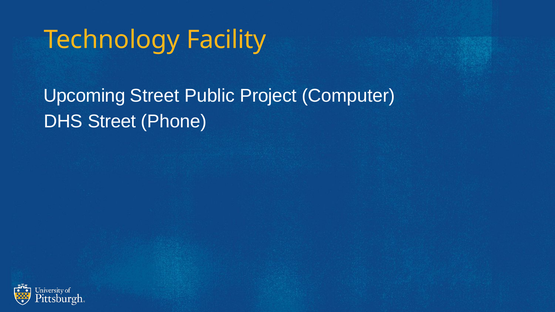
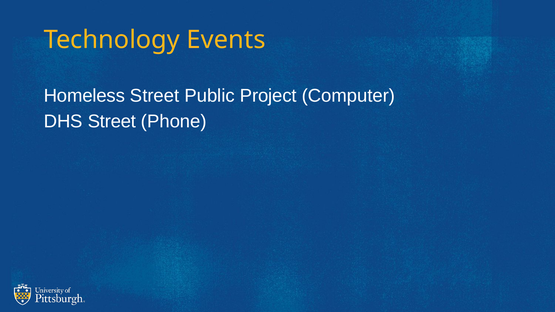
Facility: Facility -> Events (226, 40)
Upcoming: Upcoming -> Homeless (84, 96)
